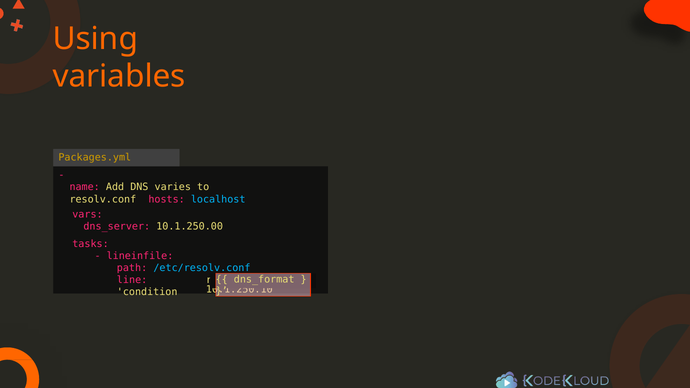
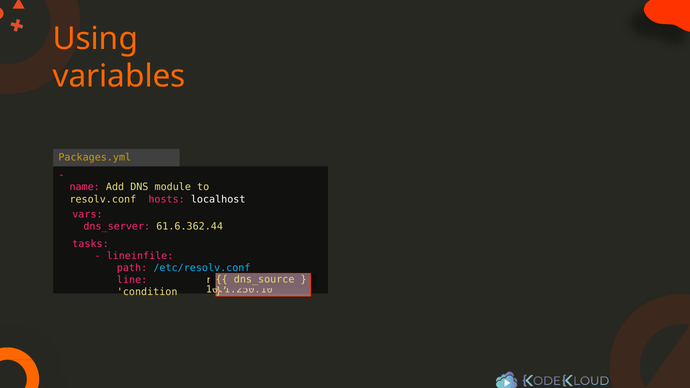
varies: varies -> module (173, 187)
localhost colour: light blue -> white (218, 199)
10.1.250.00: 10.1.250.00 -> 61.6.362.44 (190, 226)
dns_format: dns_format -> dns_source (264, 280)
